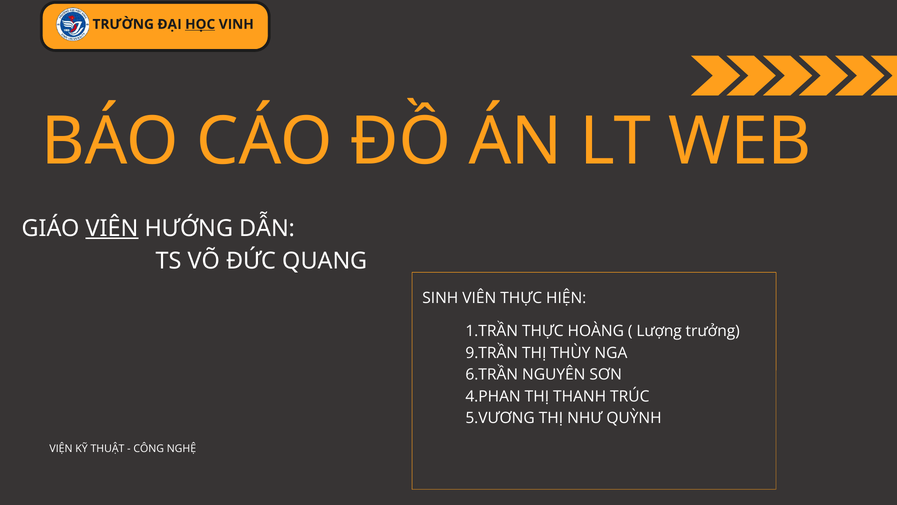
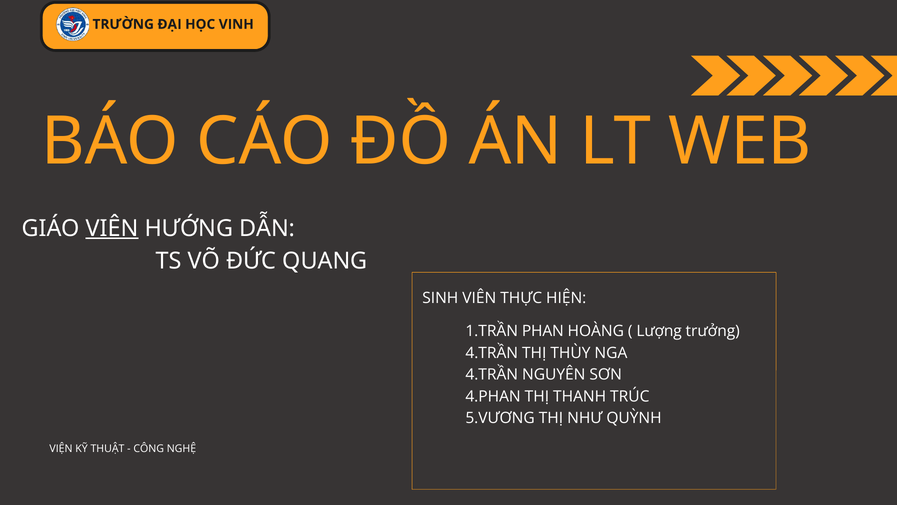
HỌC underline: present -> none (200, 24)
1.TRẦN THỰC: THỰC -> PHAN (543, 331)
9.TRẦN: 9.TRẦN -> 4.TRẦN (492, 353)
6.TRẦN: 6.TRẦN -> 4.TRẦN (492, 374)
